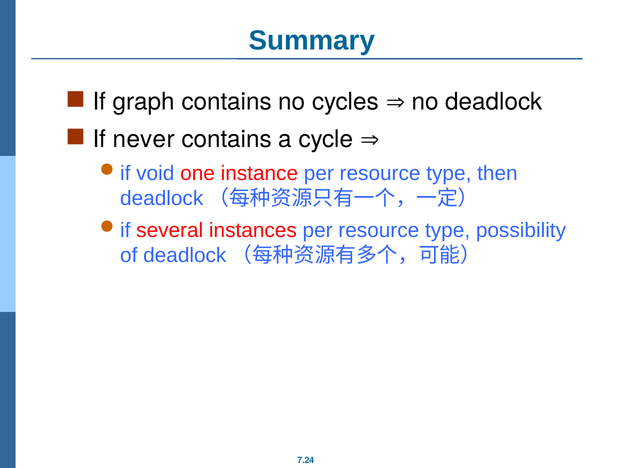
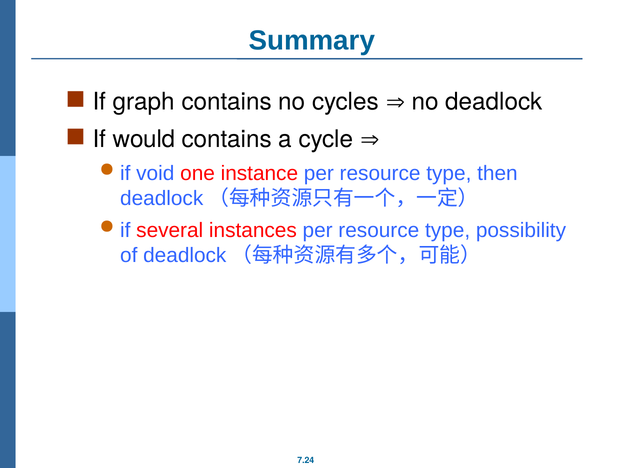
never: never -> would (144, 139)
